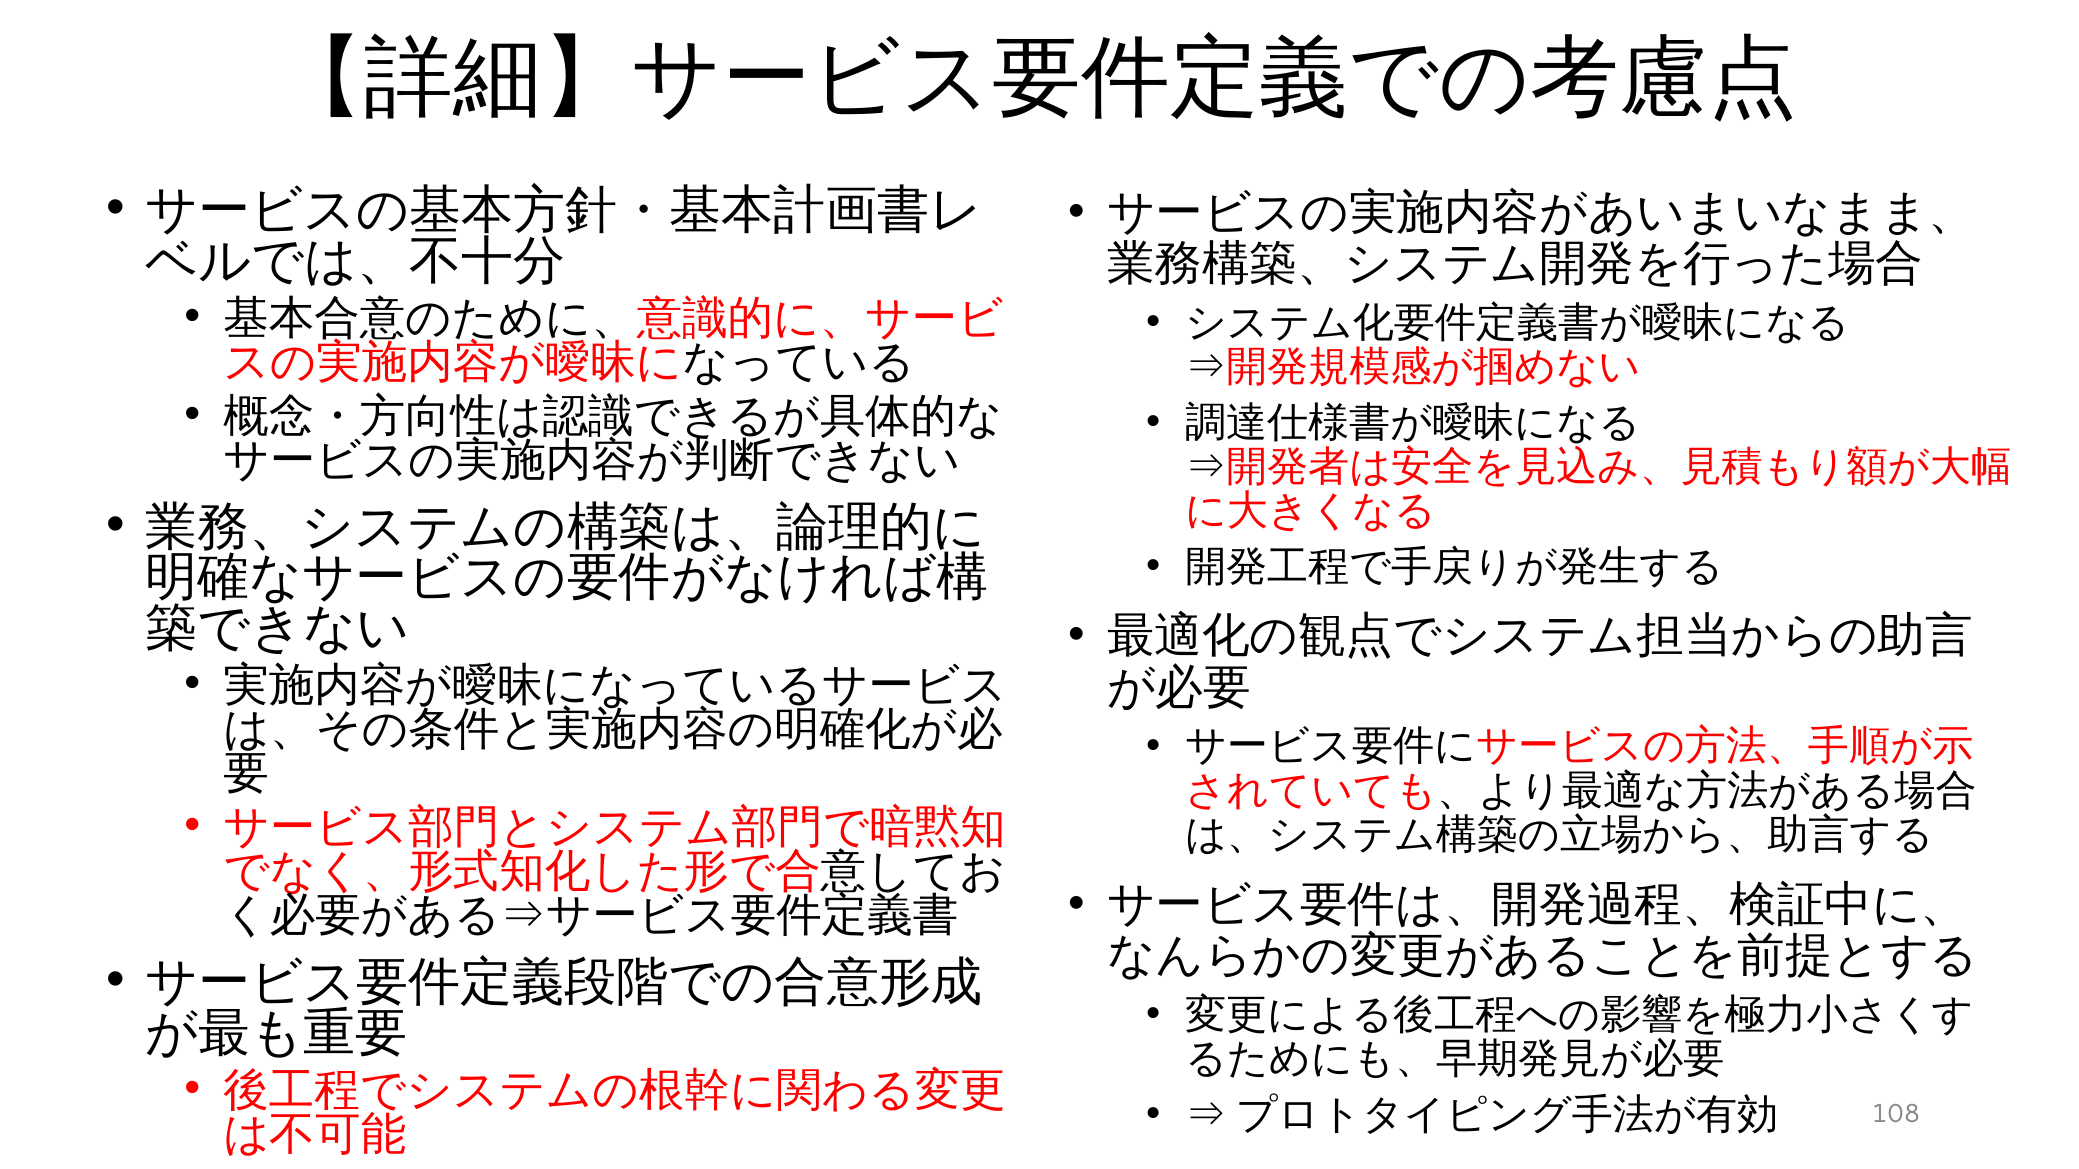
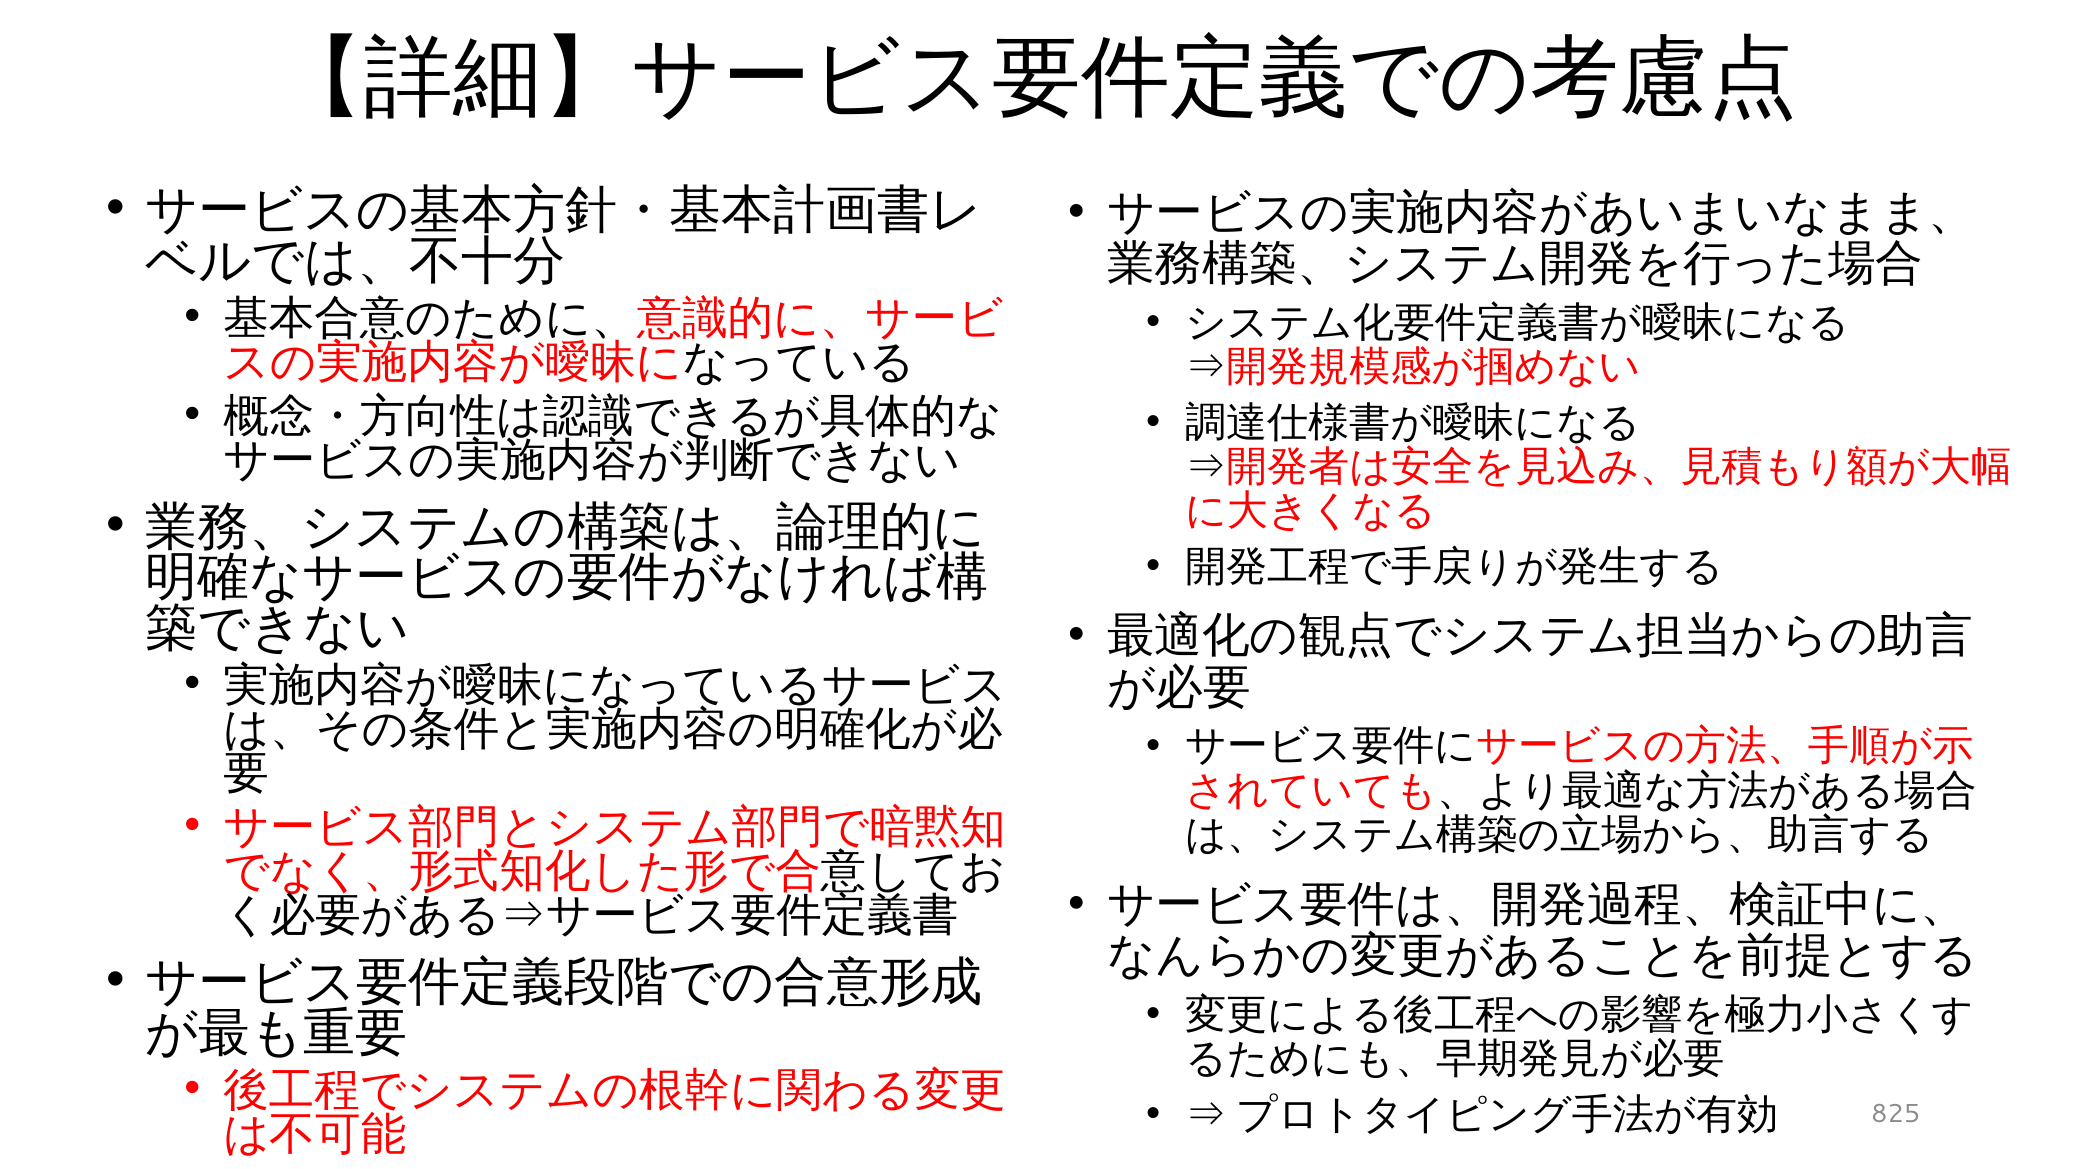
108: 108 -> 825 (1896, 1114)
